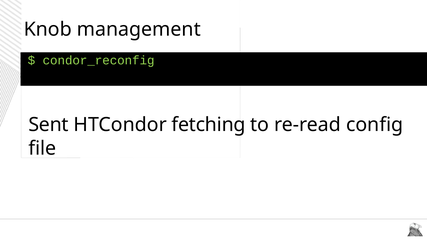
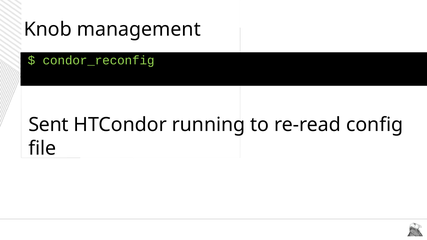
fetching: fetching -> running (209, 125)
